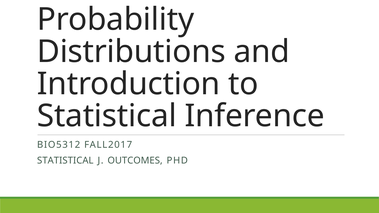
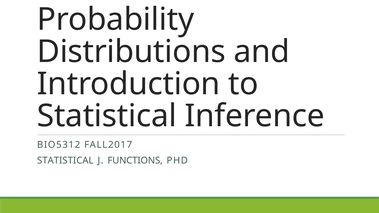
OUTCOMES: OUTCOMES -> FUNCTIONS (135, 161)
